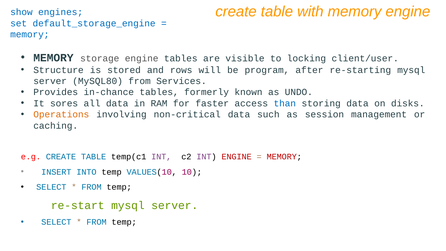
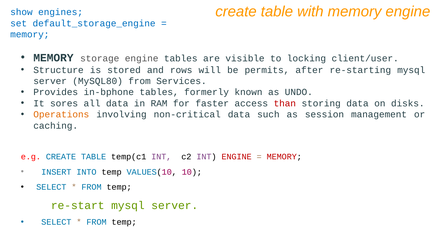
program: program -> permits (267, 70)
in-chance: in-chance -> in-bphone (109, 92)
than colour: blue -> red (285, 103)
